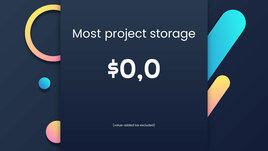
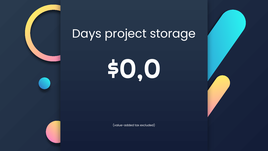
Most: Most -> Days (87, 34)
